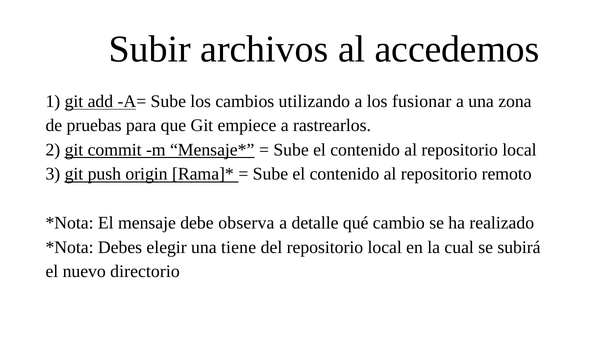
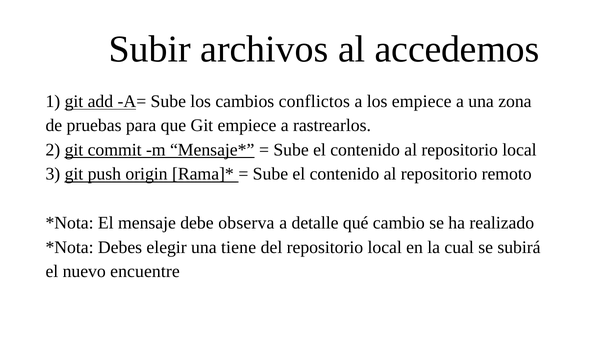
utilizando: utilizando -> conflictos (314, 102)
los fusionar: fusionar -> empiece (422, 102)
directorio: directorio -> encuentre (145, 272)
